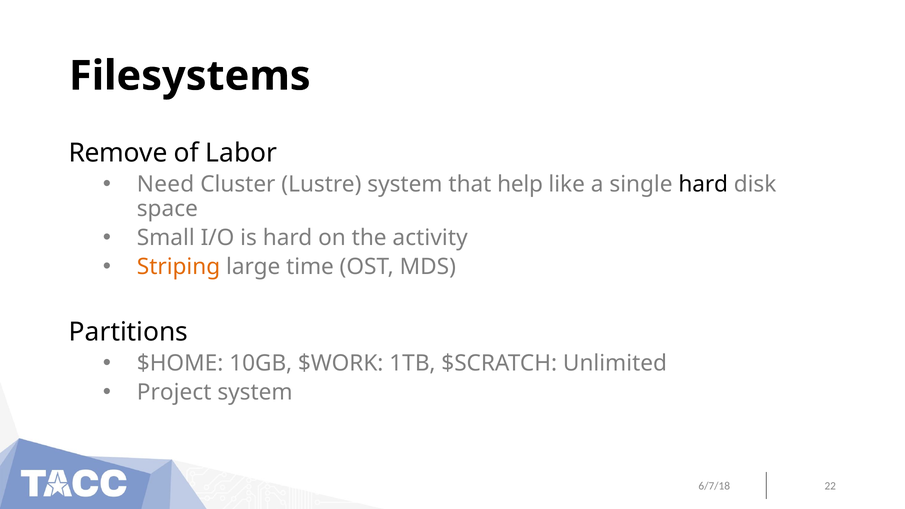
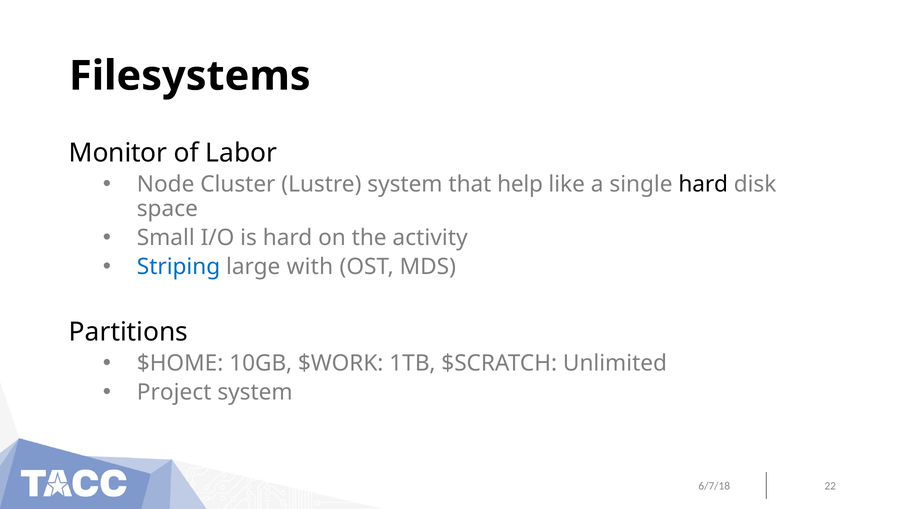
Remove: Remove -> Monitor (118, 153)
Need: Need -> Node (166, 184)
Striping colour: orange -> blue (179, 267)
time: time -> with (310, 267)
